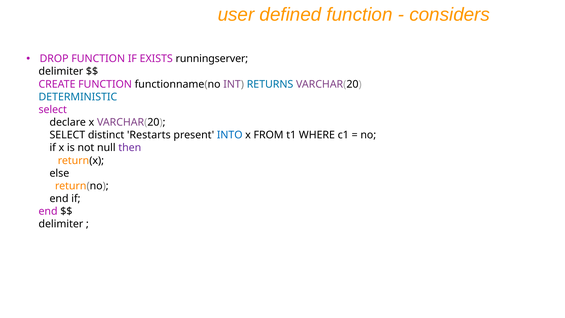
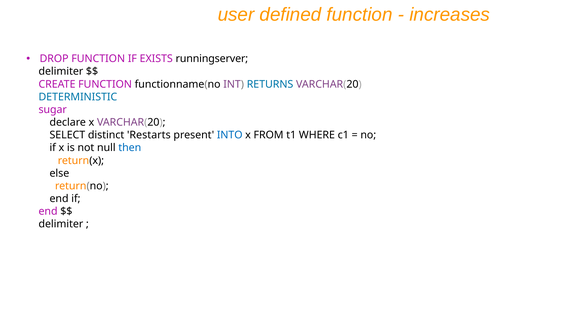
considers: considers -> increases (450, 15)
select: select -> sugar (53, 110)
then colour: purple -> blue (130, 148)
